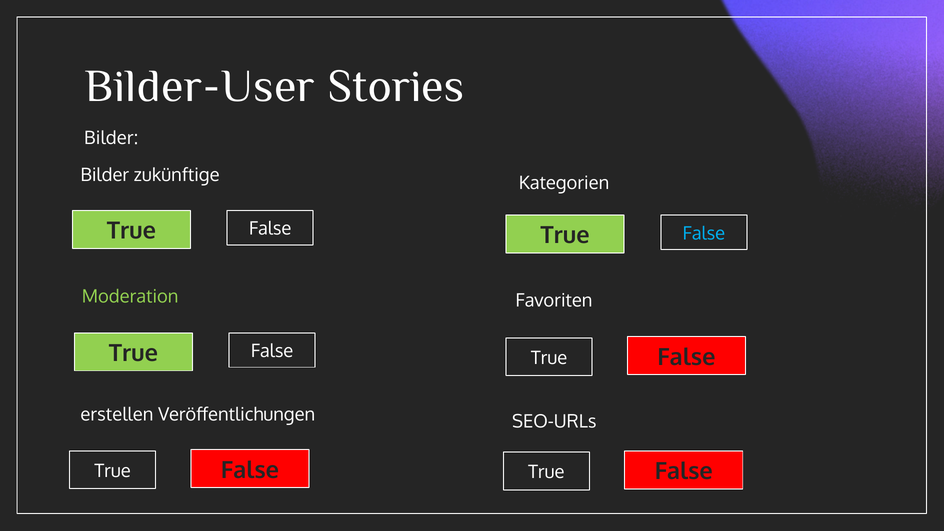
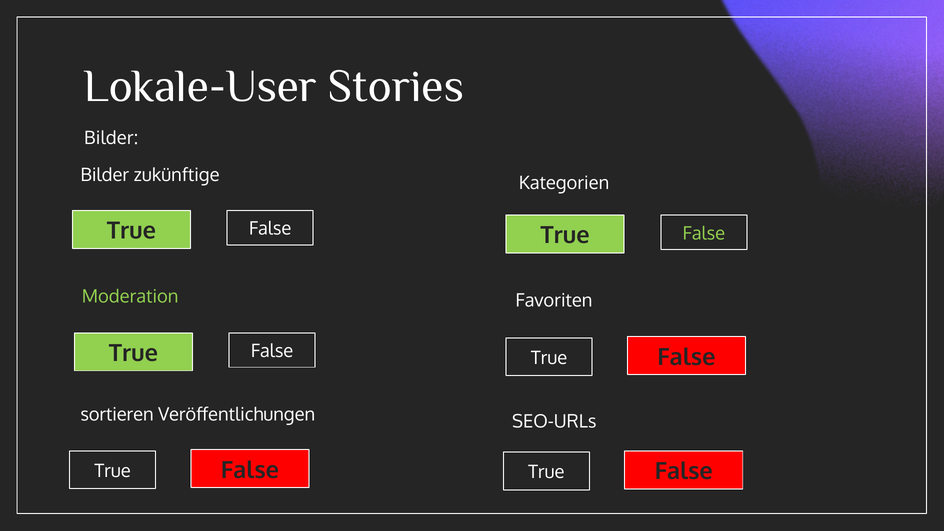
Bilder-User: Bilder-User -> Lokale-User (200, 86)
False colour: light blue -> light green (704, 234)
erstellen: erstellen -> sortieren (117, 415)
